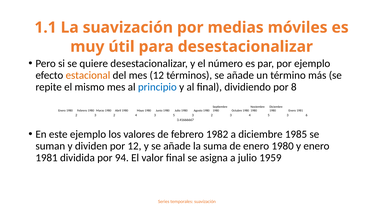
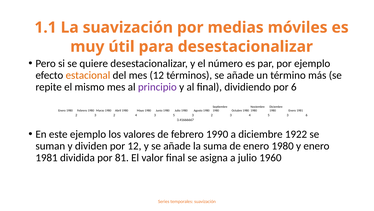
principio colour: blue -> purple (157, 87)
por 8: 8 -> 6 (294, 87)
1982: 1982 -> 1990 (217, 134)
1985: 1985 -> 1922 (296, 134)
94: 94 -> 81 (122, 157)
1959: 1959 -> 1960 (270, 157)
